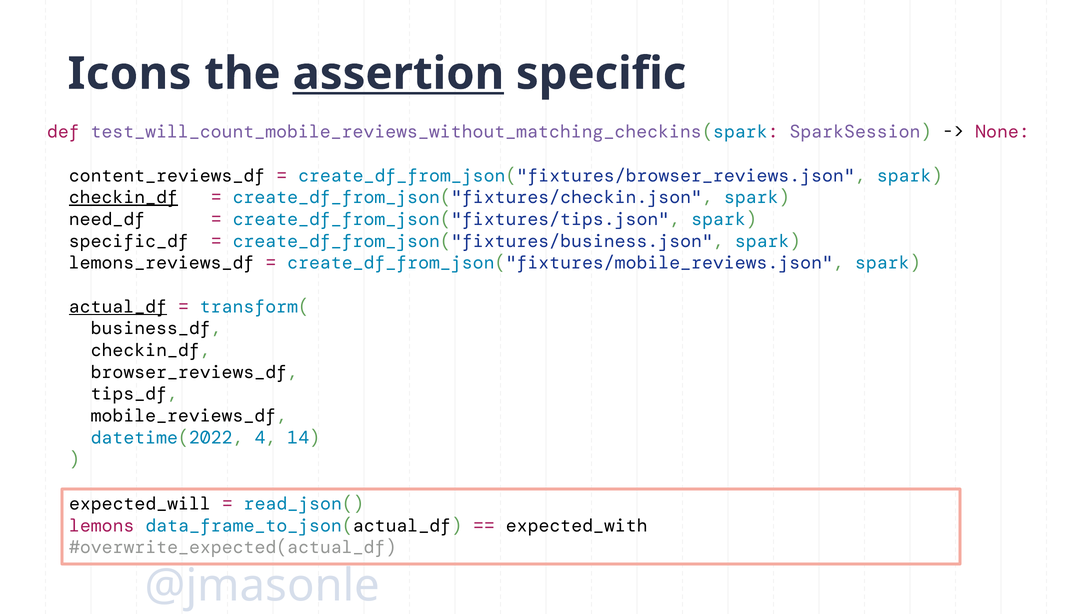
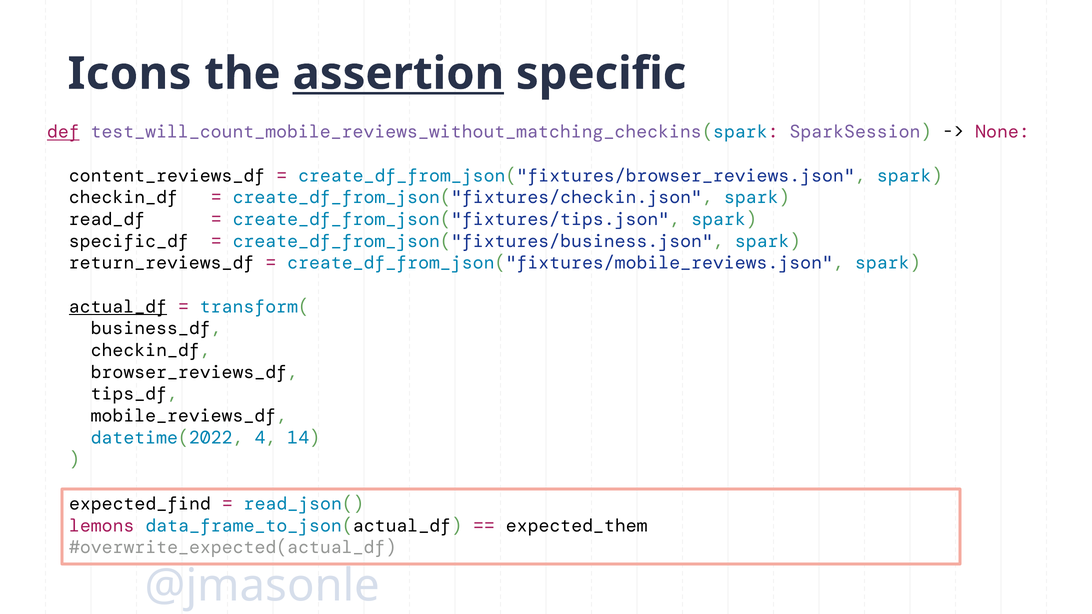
def underline: none -> present (63, 132)
checkin_df underline: present -> none (123, 198)
need_df: need_df -> read_df (107, 219)
lemons_reviews_df: lemons_reviews_df -> return_reviews_df (162, 263)
expected_will: expected_will -> expected_find (140, 504)
expected_with: expected_with -> expected_them (577, 526)
